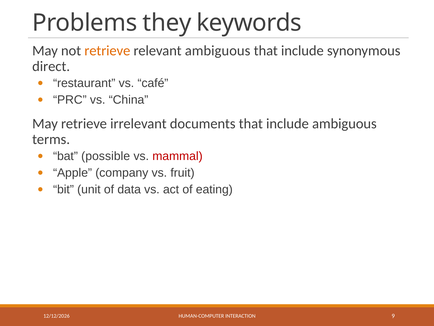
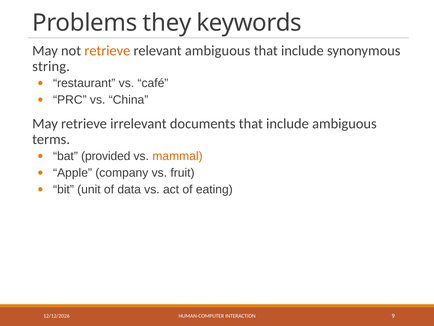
direct: direct -> string (51, 66)
possible: possible -> provided (106, 156)
mammal colour: red -> orange (177, 156)
